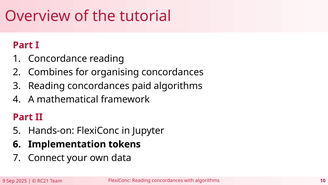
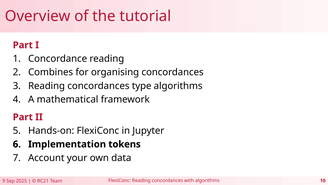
paid: paid -> type (142, 86)
Connect: Connect -> Account (46, 157)
